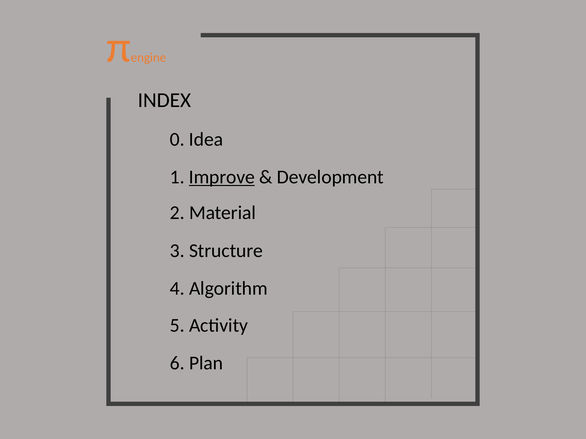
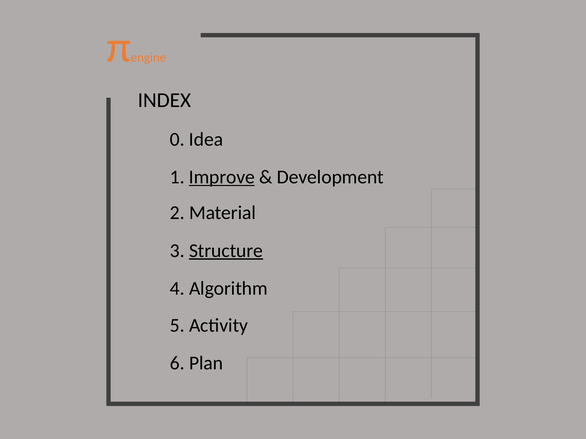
Structure underline: none -> present (226, 251)
